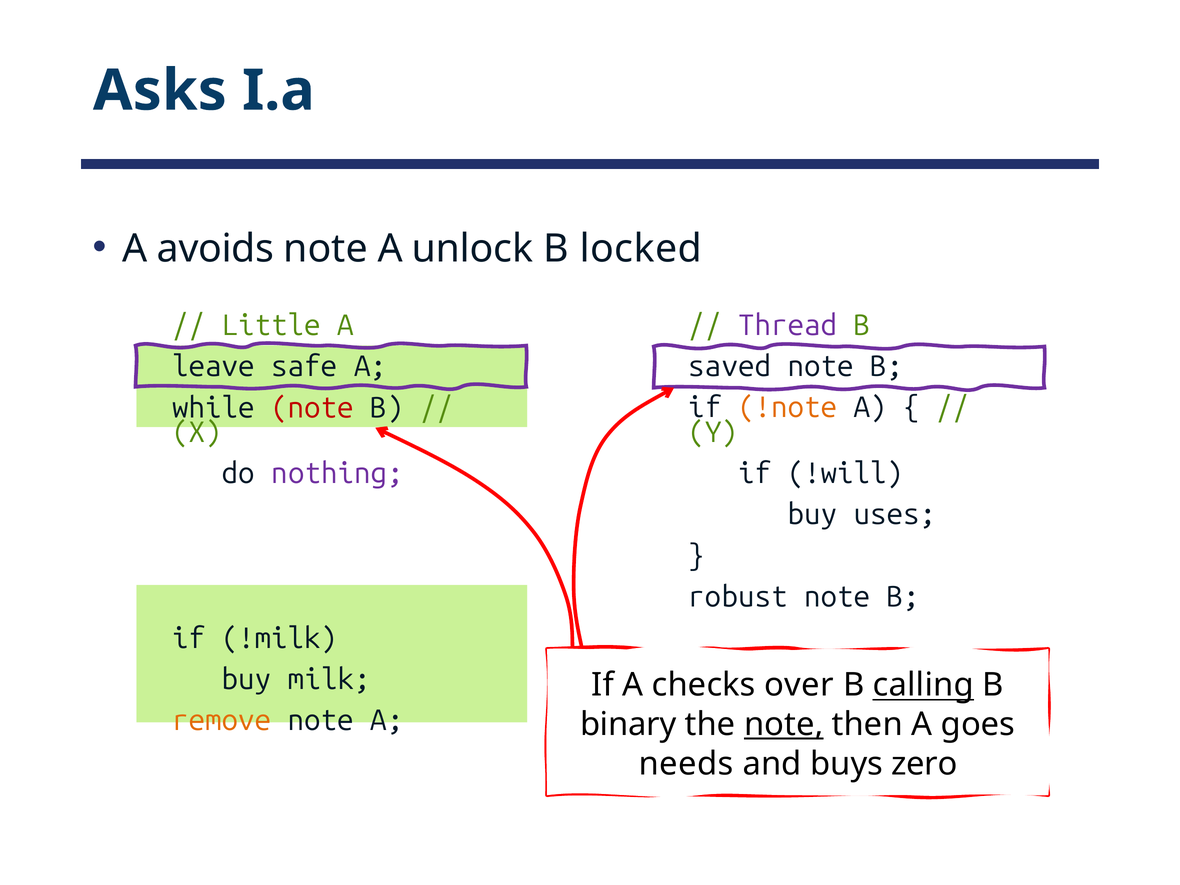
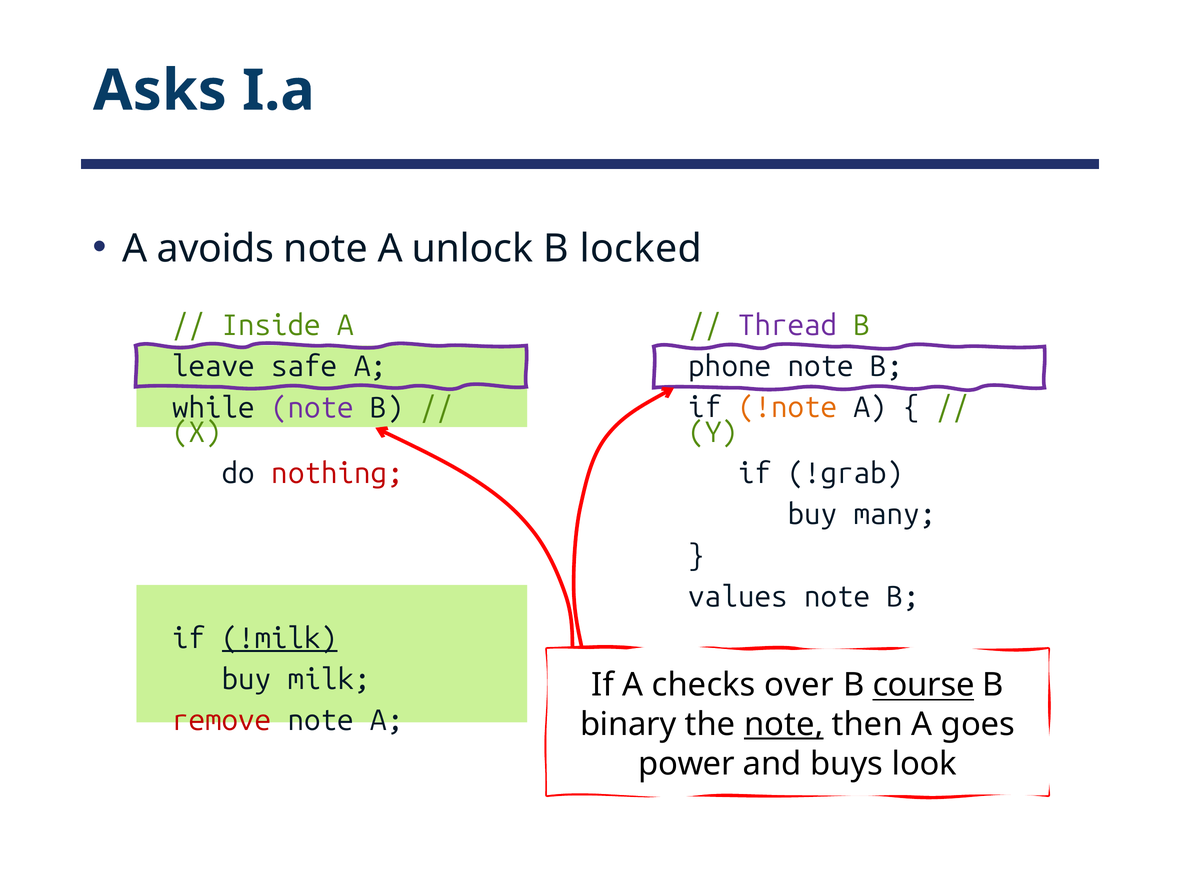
Little: Little -> Inside (271, 325)
saved: saved -> phone (730, 367)
note colour: red -> purple (313, 408)
!will: !will -> !grab (845, 474)
nothing colour: purple -> red (338, 474)
uses: uses -> many (895, 515)
robust: robust -> values (738, 597)
!milk underline: none -> present (280, 638)
calling: calling -> course (924, 685)
remove colour: orange -> red (222, 721)
needs: needs -> power (686, 764)
zero: zero -> look (924, 764)
